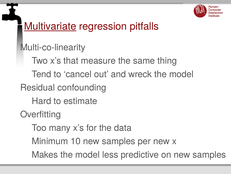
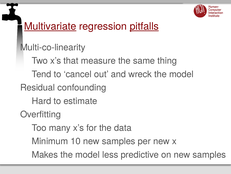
pitfalls underline: none -> present (144, 26)
